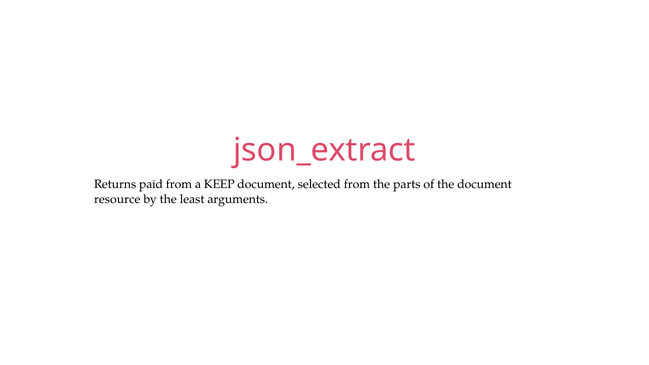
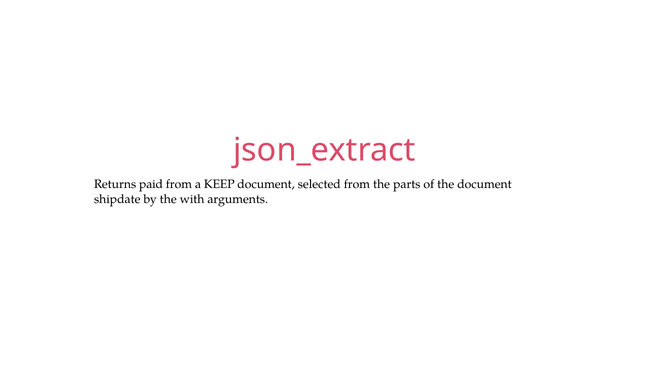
resource: resource -> shipdate (117, 199)
least: least -> with (192, 199)
